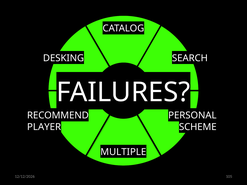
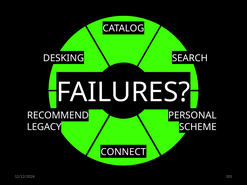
PLAYER: PLAYER -> LEGACY (44, 127)
MULTIPLE: MULTIPLE -> CONNECT (123, 152)
